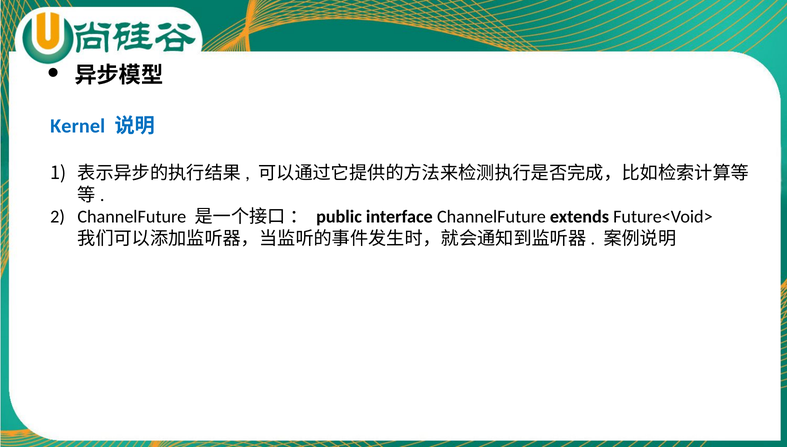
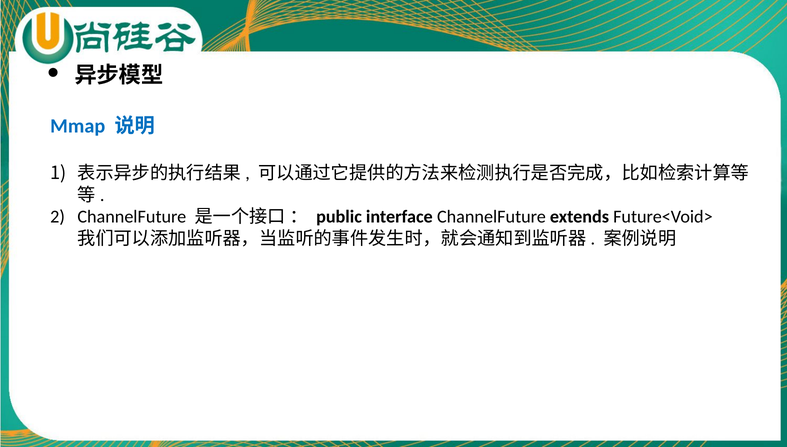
Kernel: Kernel -> Mmap (78, 126)
